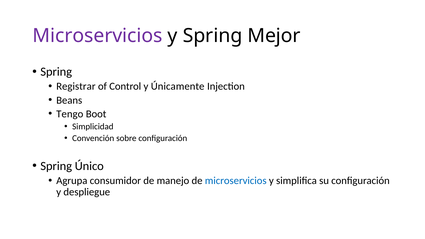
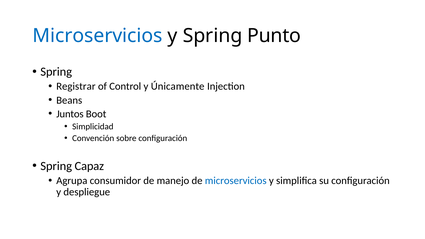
Microservicios colour: purple -> blue (98, 36)
Mejor: Mejor -> Punto (274, 36)
Tengo: Tengo -> Juntos (70, 114)
Único: Único -> Capaz (89, 166)
